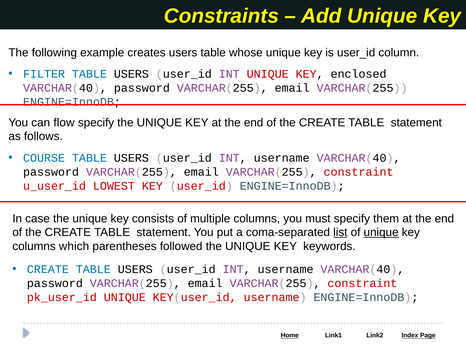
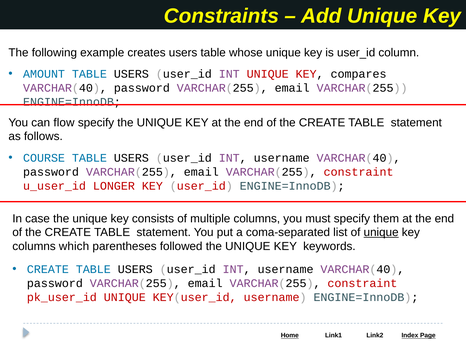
FILTER: FILTER -> AMOUNT (44, 74)
enclosed: enclosed -> compares (359, 74)
LOWEST: LOWEST -> LONGER (114, 186)
list underline: present -> none (340, 233)
